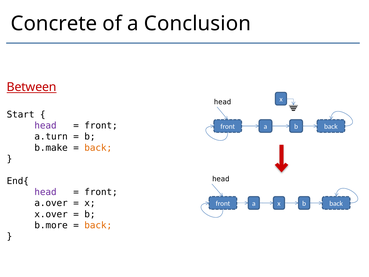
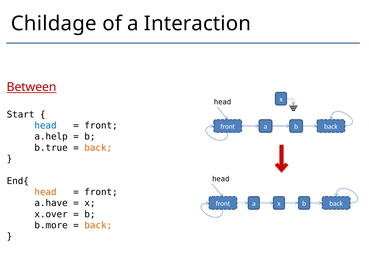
Concrete: Concrete -> Childage (54, 24)
Conclusion: Conclusion -> Interaction (197, 24)
head colour: purple -> blue (46, 125)
a.turn: a.turn -> a.help (51, 137)
b.make: b.make -> b.true (51, 148)
head colour: purple -> orange (46, 192)
a.over: a.over -> a.have (51, 203)
